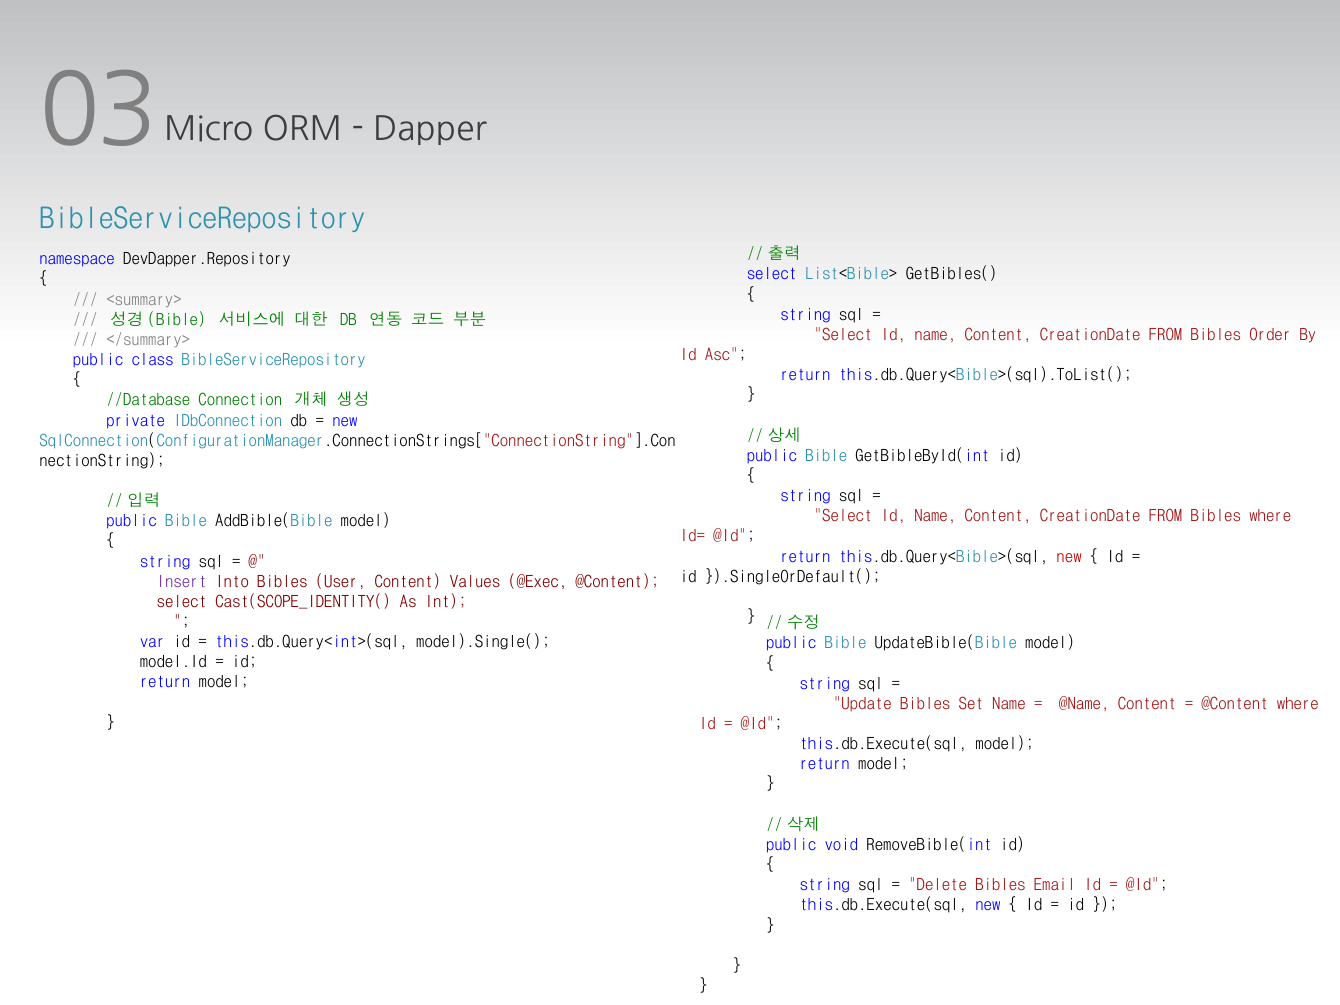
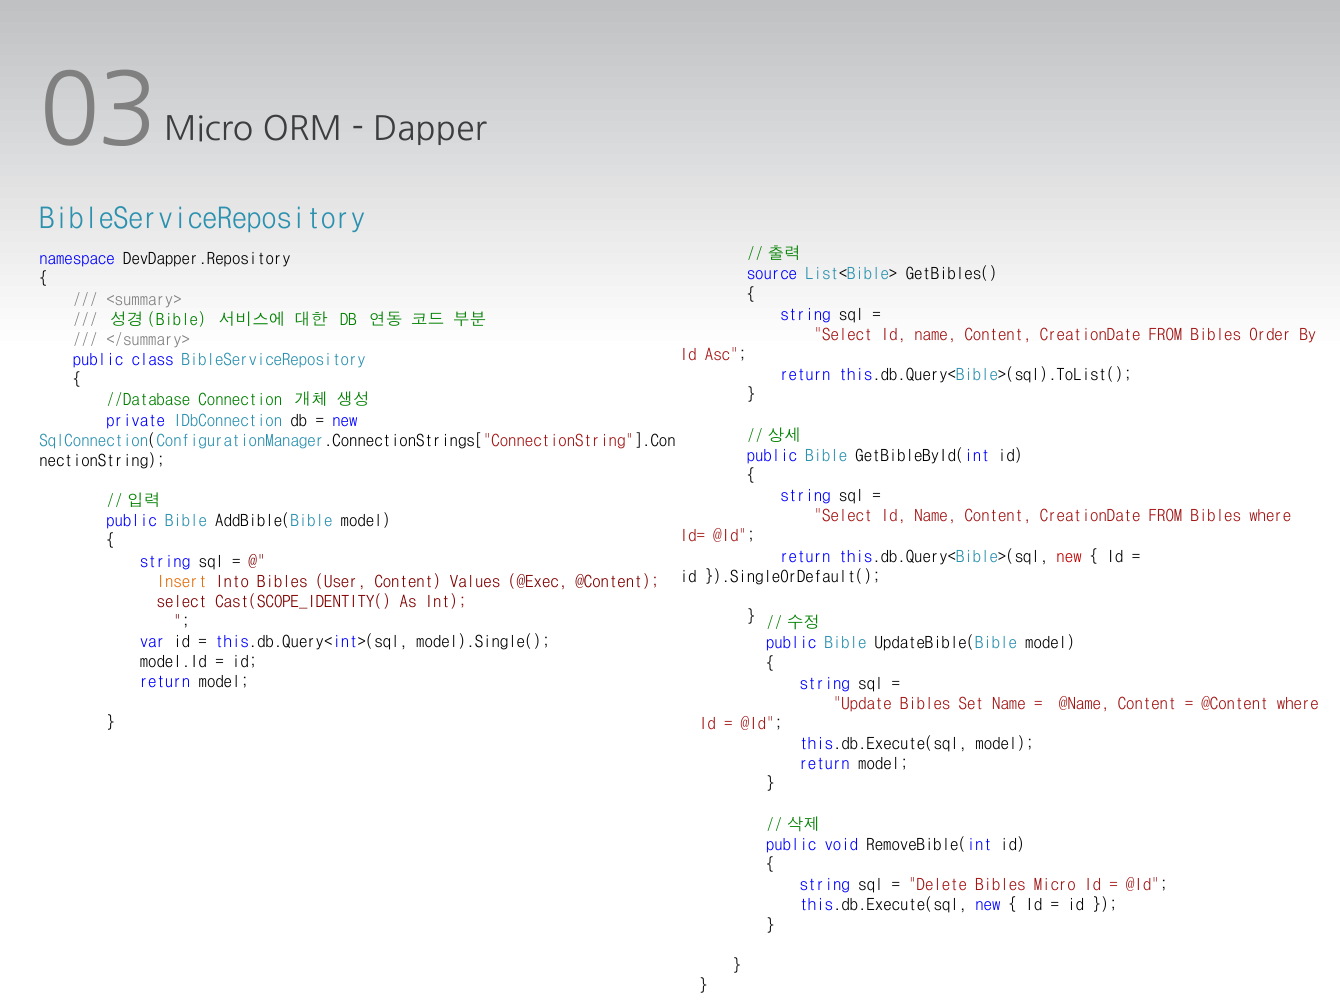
select: select -> source (772, 274)
Insert colour: purple -> orange (182, 582)
Bibles Email: Email -> Micro (1055, 885)
